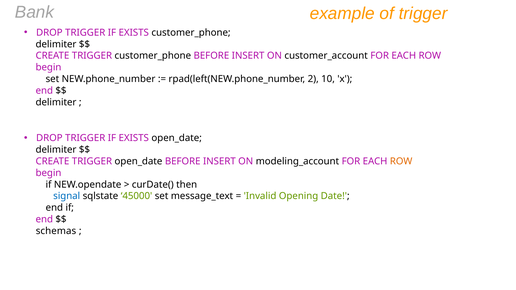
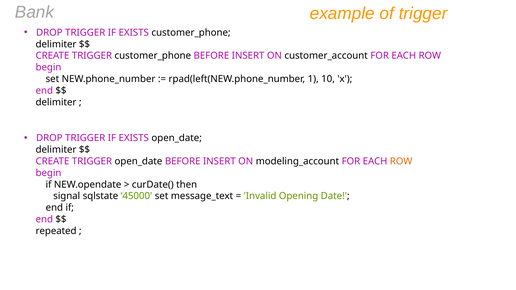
2: 2 -> 1 (313, 79)
signal colour: blue -> black (67, 196)
schemas: schemas -> repeated (56, 231)
